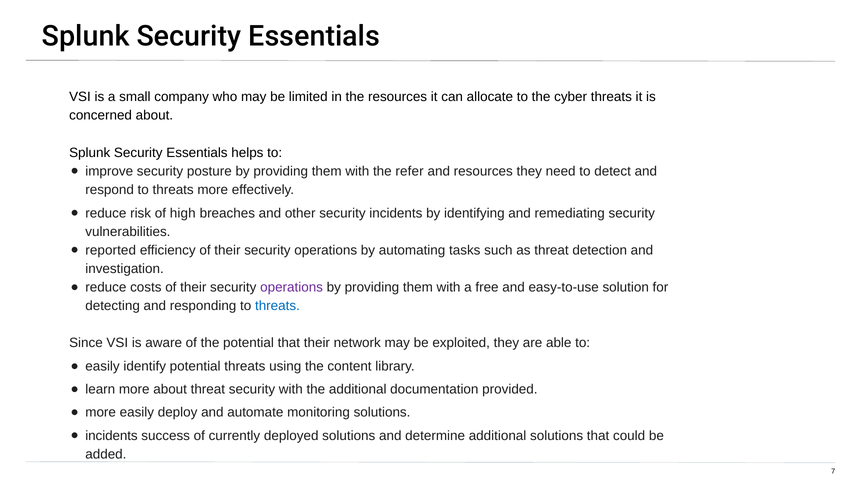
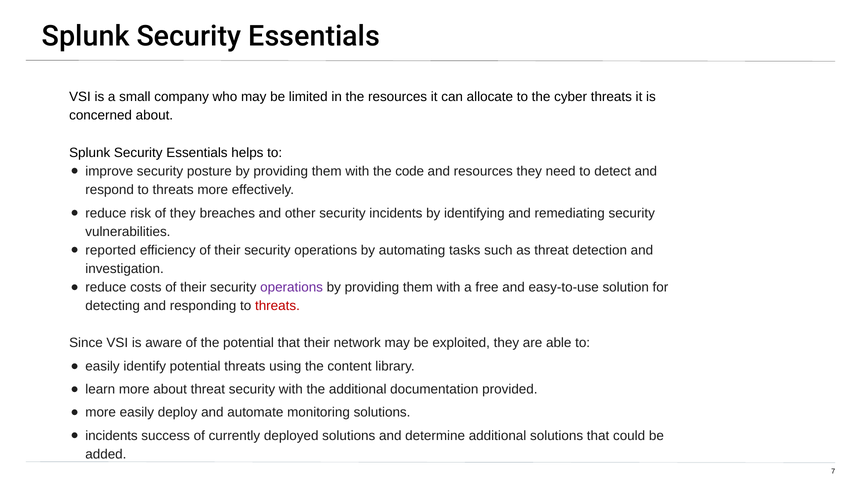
refer: refer -> code (410, 171)
of high: high -> they (183, 213)
threats colour: blue -> red (277, 306)
